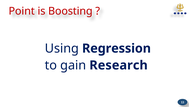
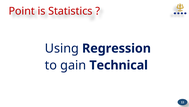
Boosting: Boosting -> Statistics (70, 11)
Research: Research -> Technical (119, 65)
